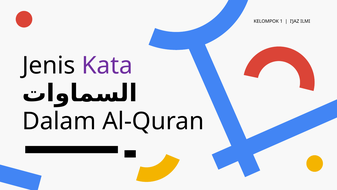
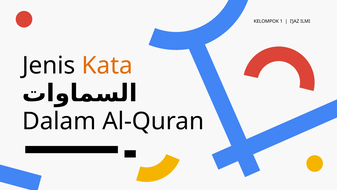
Kata colour: purple -> orange (107, 65)
